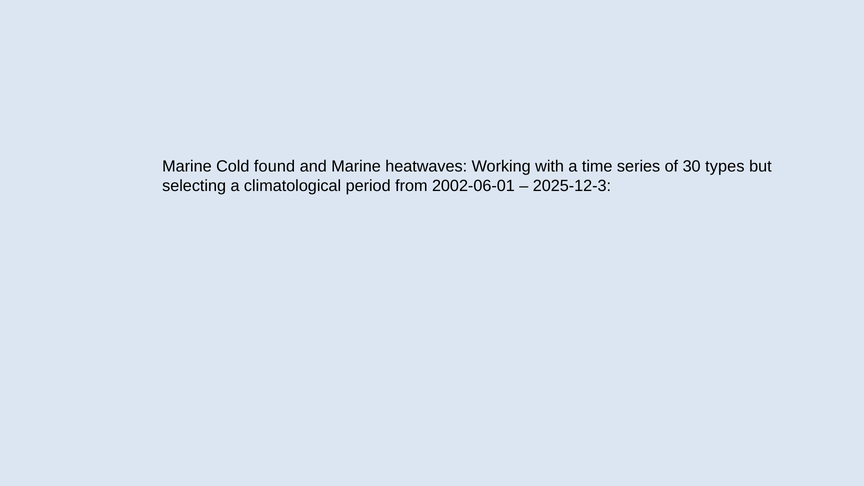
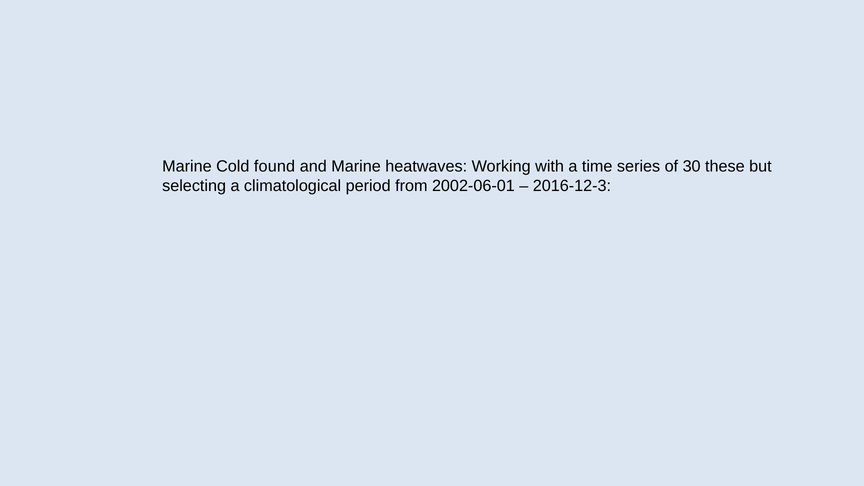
types: types -> these (725, 167)
2025-12-3: 2025-12-3 -> 2016-12-3 (572, 186)
